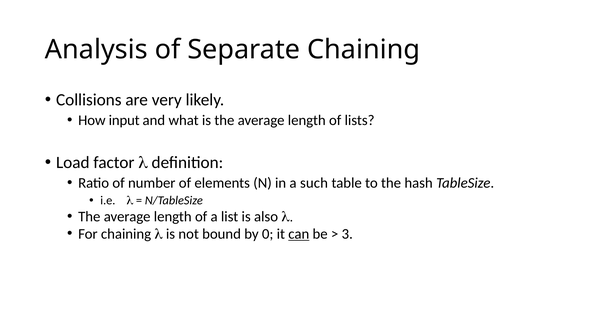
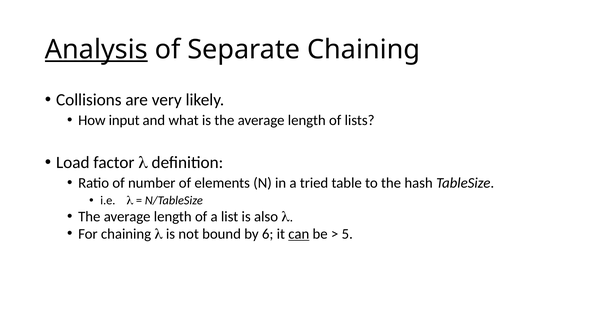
Analysis underline: none -> present (96, 50)
such: such -> tried (314, 183)
0: 0 -> 6 (268, 234)
3: 3 -> 5 (347, 234)
